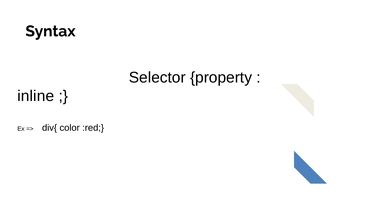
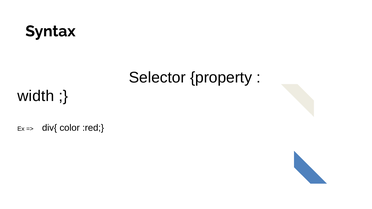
inline: inline -> width (36, 96)
